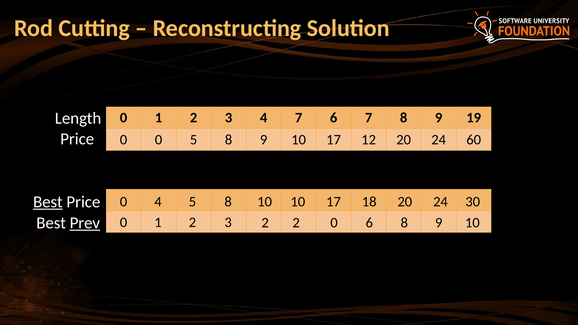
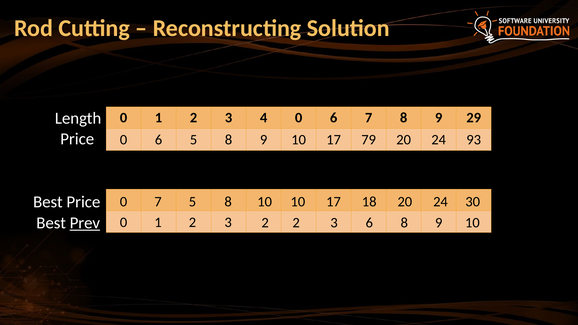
4 7: 7 -> 0 (299, 118)
19: 19 -> 29 (474, 118)
0: 0 -> 6 (159, 140)
12: 12 -> 79 (369, 140)
60: 60 -> 93 (474, 140)
Best underline: present -> none (48, 202)
0 4: 4 -> 7 (158, 202)
0: 0 -> 3 (334, 223)
